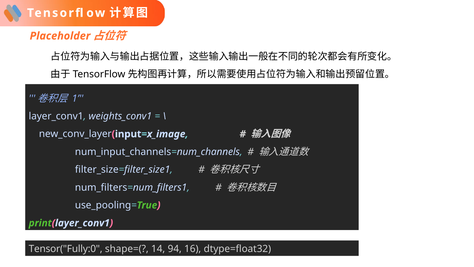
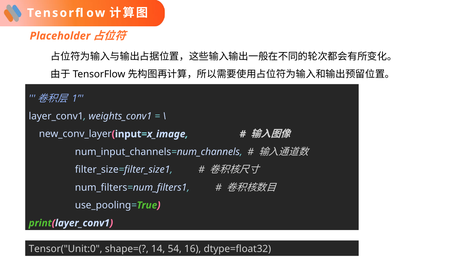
Tensor("Fully:0: Tensor("Fully:0 -> Tensor("Unit:0 (66, 249)
94: 94 -> 54 (175, 249)
